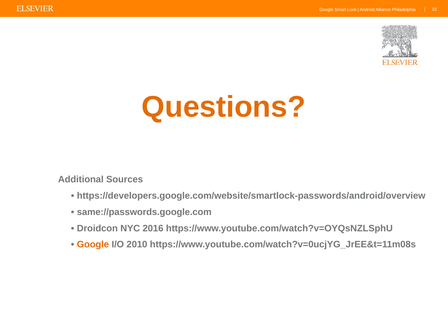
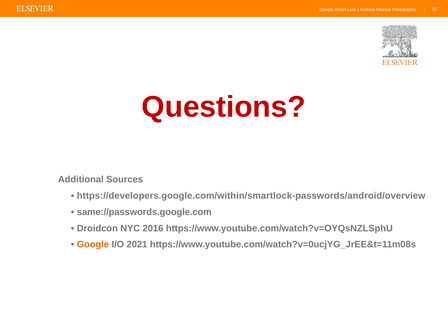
Questions colour: orange -> red (224, 107)
https://developers.google.com/website/smartlock-passwords/android/overview: https://developers.google.com/website/smartlock-passwords/android/overview -> https://developers.google.com/within/smartlock-passwords/android/overview (251, 196)
2010: 2010 -> 2021 (137, 245)
